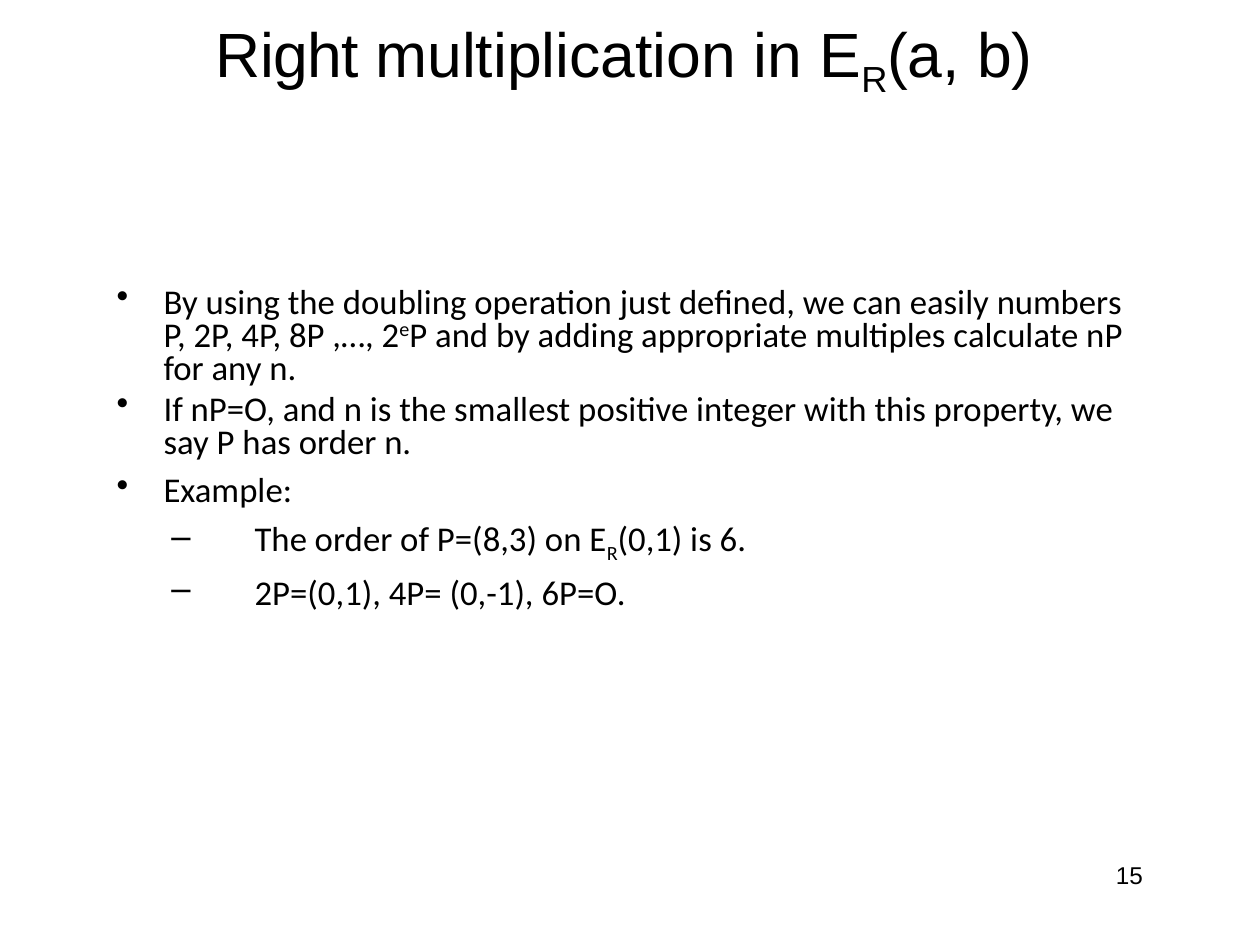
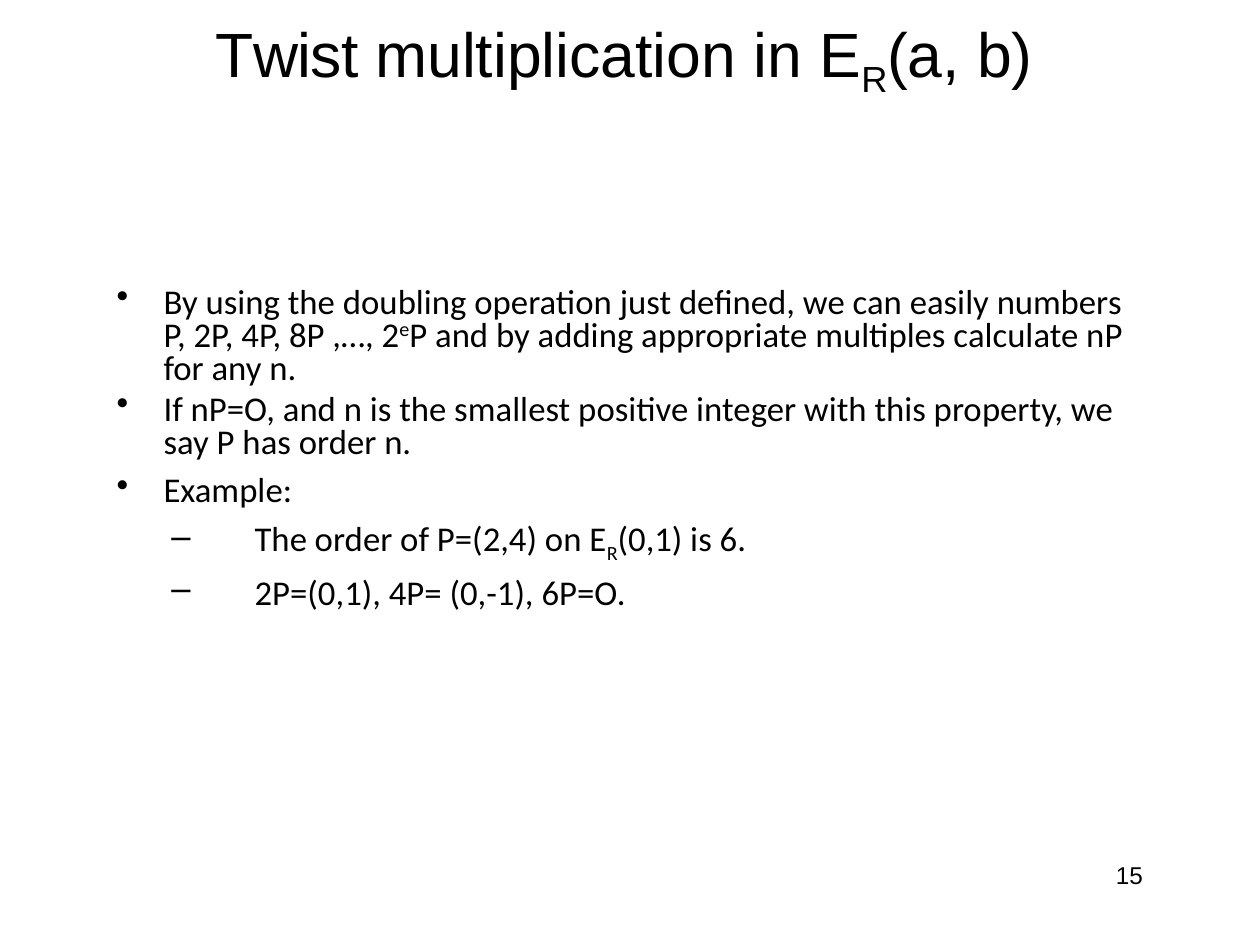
Right: Right -> Twist (287, 56)
P=(8,3: P=(8,3 -> P=(2,4 (487, 540)
